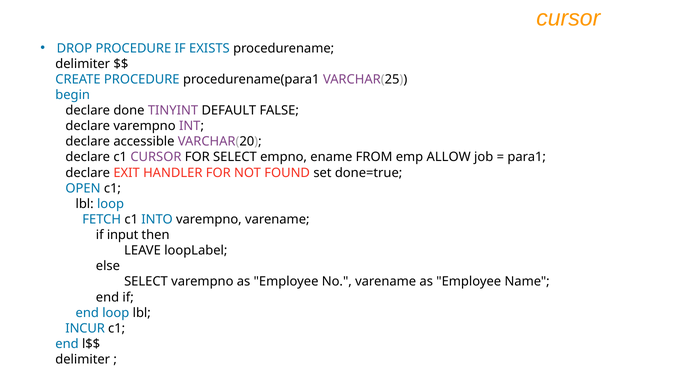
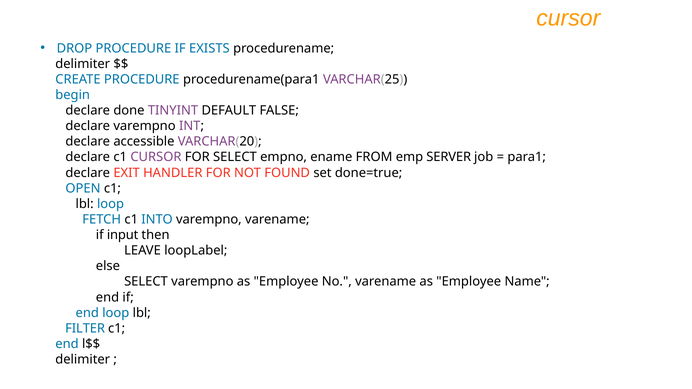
ALLOW: ALLOW -> SERVER (449, 157)
INCUR: INCUR -> FILTER (85, 329)
